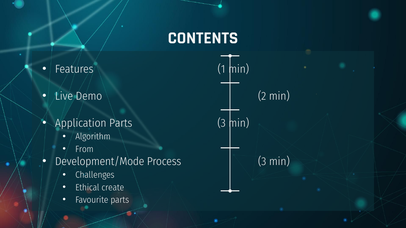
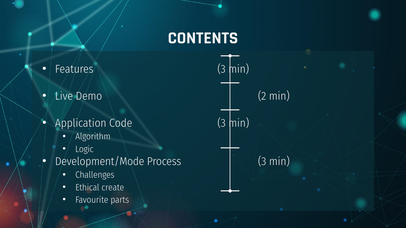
Features 1: 1 -> 3 (222, 69)
Application Parts: Parts -> Code (121, 123)
From: From -> Logic (84, 149)
